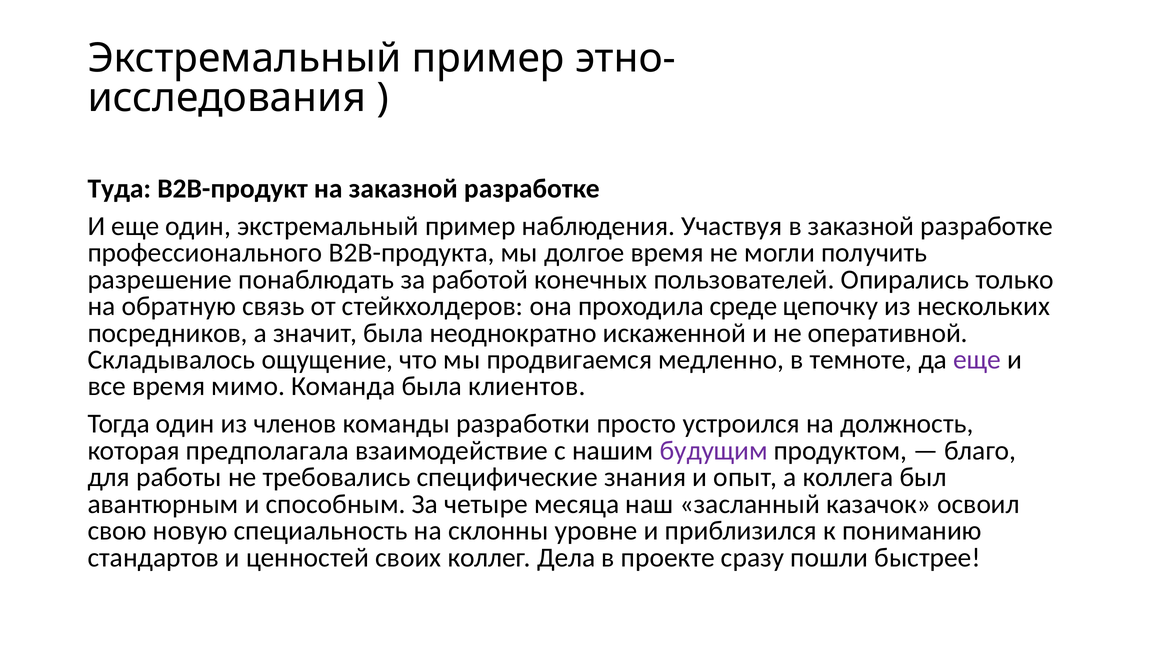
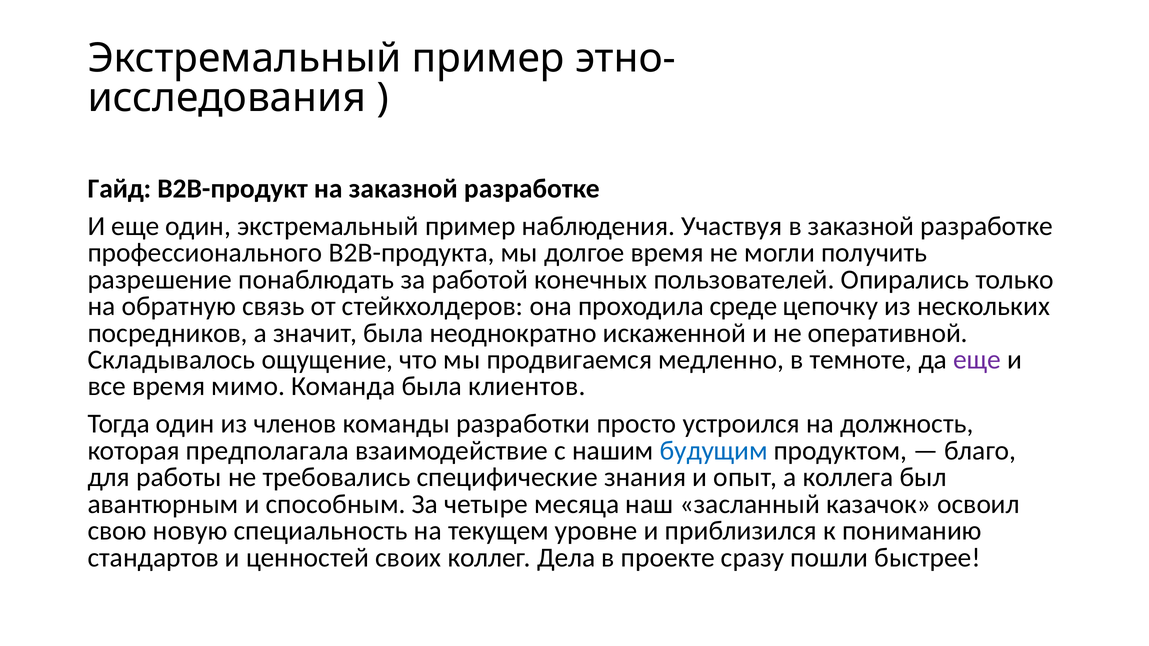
Туда: Туда -> Гайд (119, 189)
будущим colour: purple -> blue (714, 451)
склонны: склонны -> текущем (498, 531)
